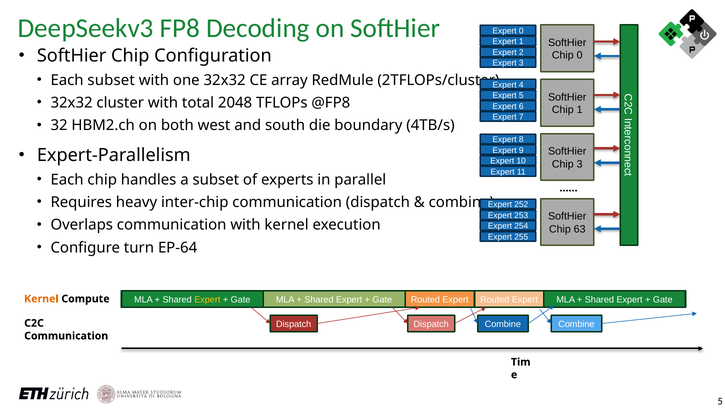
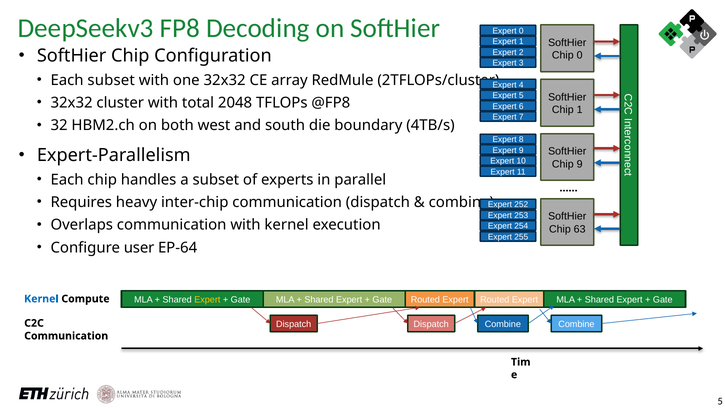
Chip 3: 3 -> 9 (580, 164)
turn: turn -> user (139, 248)
Kernel colour: orange -> blue (41, 299)
